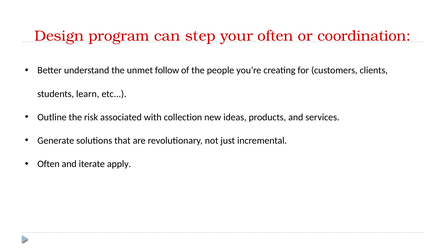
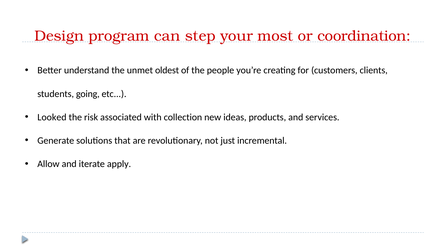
your often: often -> most (275, 36)
follow: follow -> oldest (167, 70)
learn: learn -> going (88, 94)
Outline: Outline -> Looked (52, 117)
Often: Often -> Allow (48, 164)
